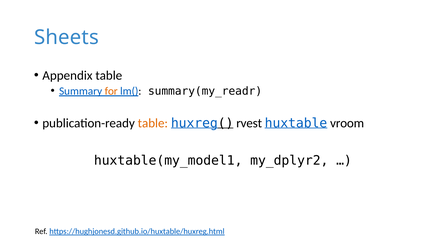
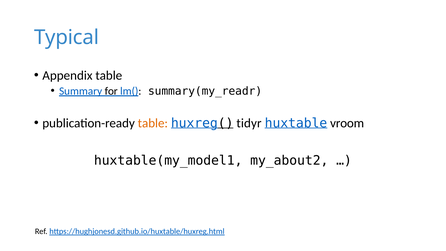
Sheets: Sheets -> Typical (67, 37)
for colour: orange -> black (111, 91)
rvest: rvest -> tidyr (249, 123)
my_dplyr2: my_dplyr2 -> my_about2 (289, 160)
